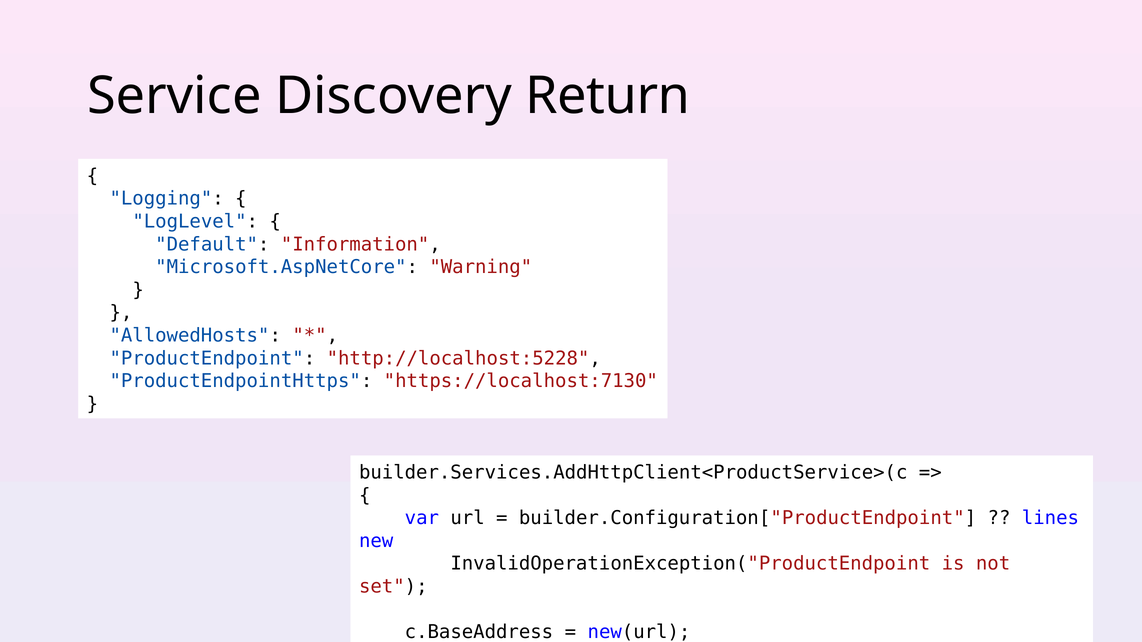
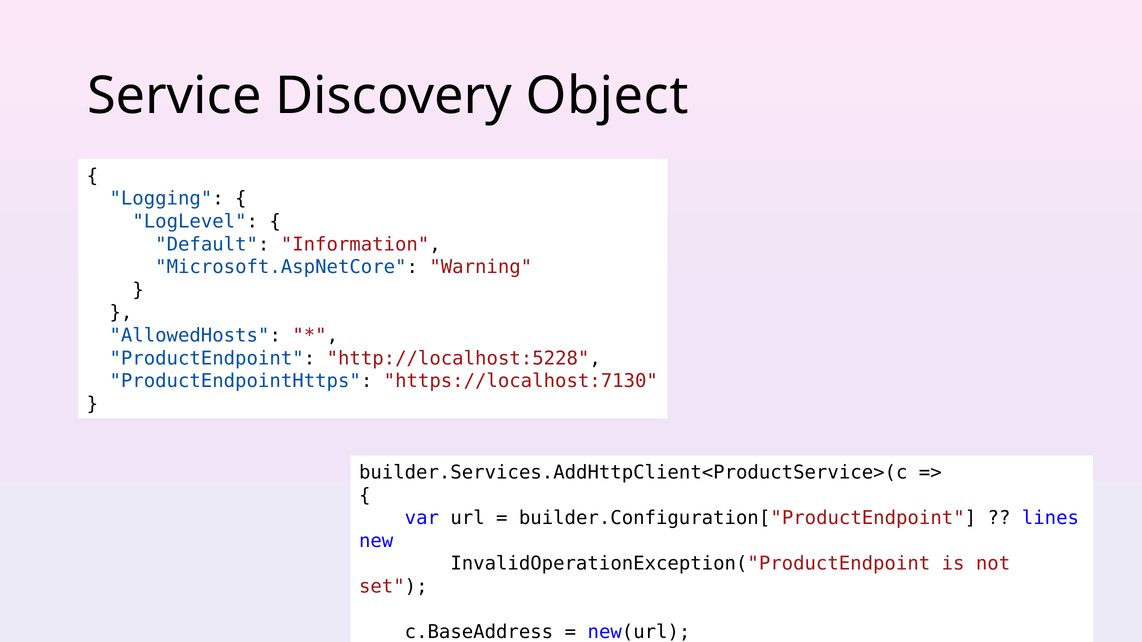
Return: Return -> Object (607, 96)
